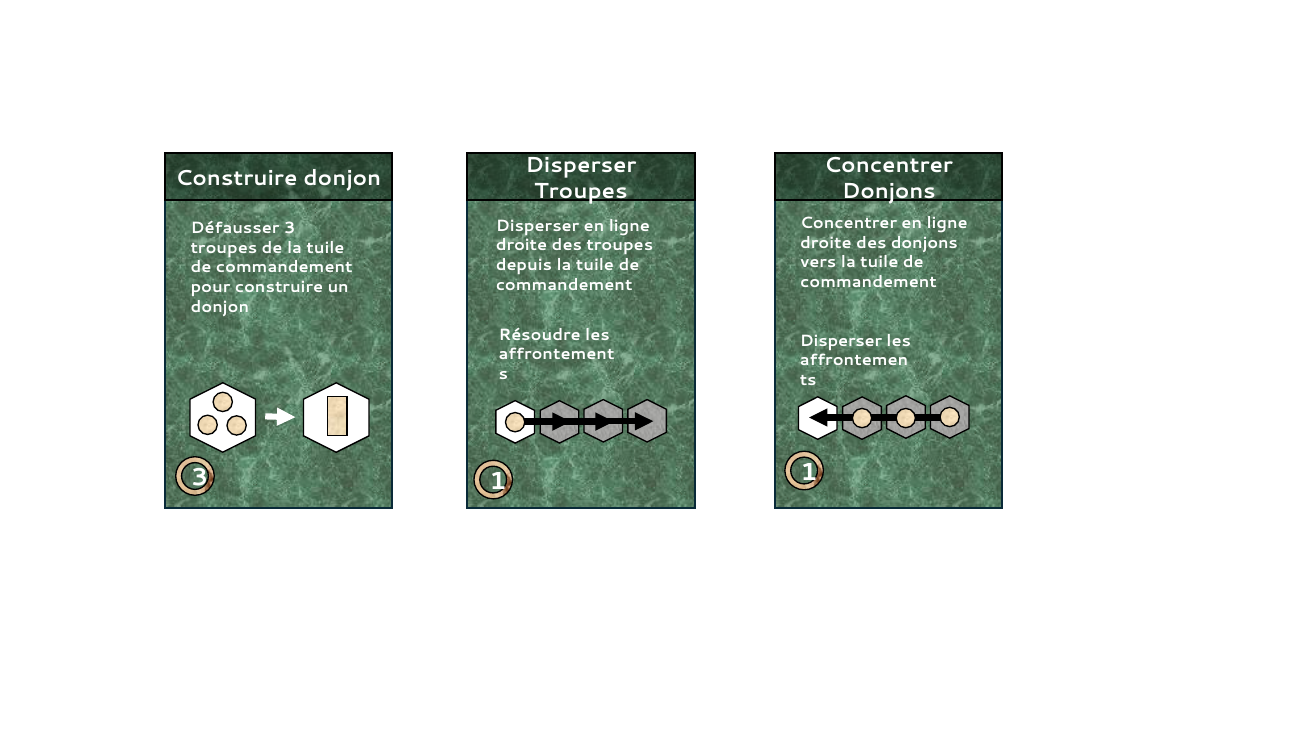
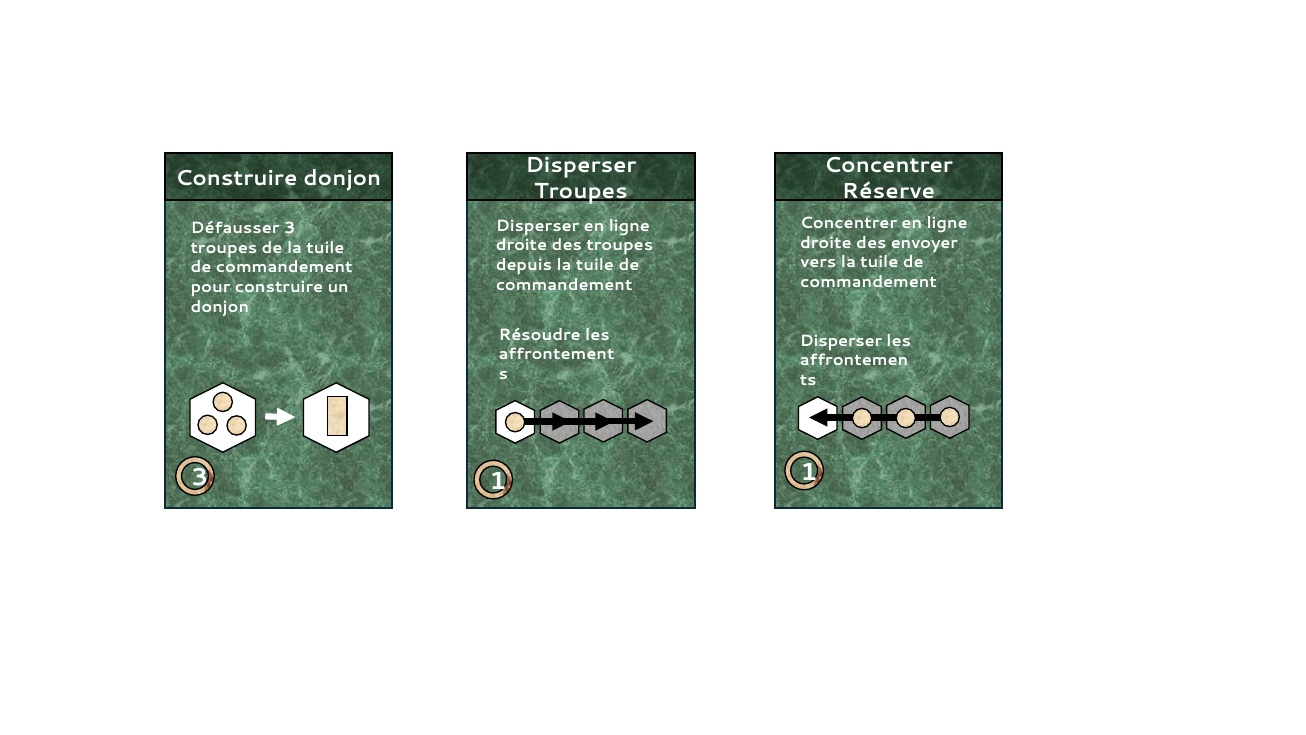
Donjons: Donjons -> Réserve (889, 191)
des donjons: donjons -> envoyer (924, 242)
